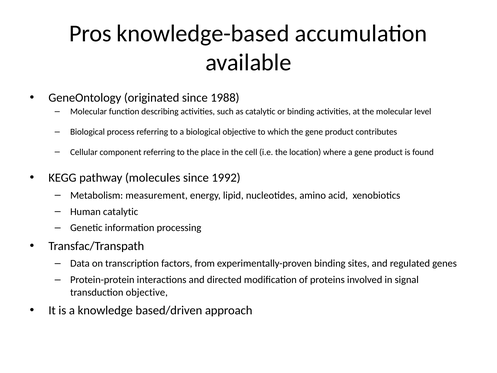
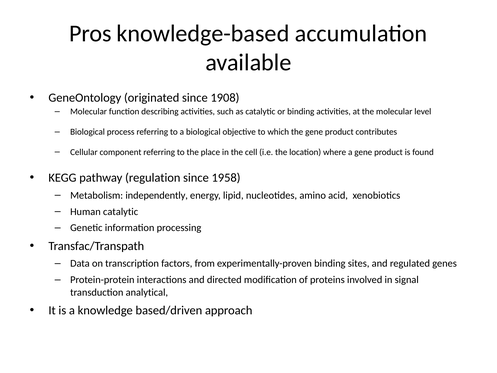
1988: 1988 -> 1908 (225, 98)
molecules: molecules -> regulation (153, 178)
1992: 1992 -> 1958 (226, 178)
measurement: measurement -> independently (157, 195)
transduction objective: objective -> analytical (147, 292)
